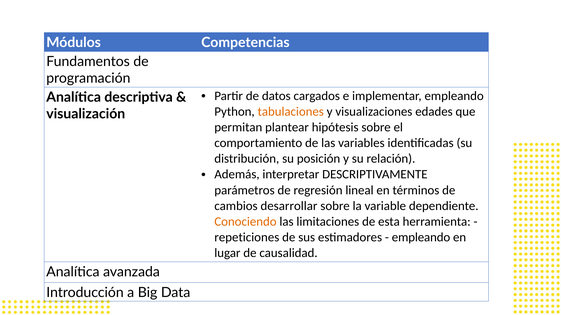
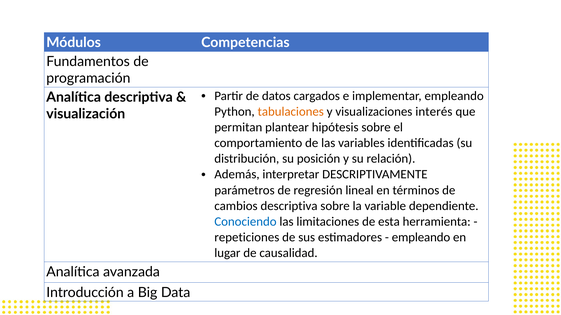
edades: edades -> interés (434, 112)
cambios desarrollar: desarrollar -> descriptiva (289, 206)
Conociendo colour: orange -> blue (245, 222)
